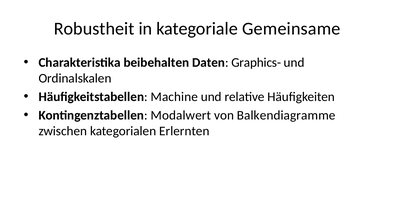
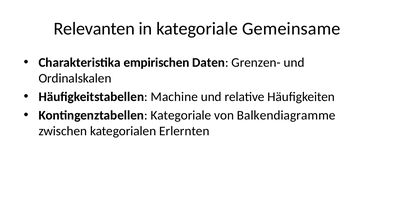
Robustheit: Robustheit -> Relevanten (94, 29)
beibehalten: beibehalten -> empirischen (156, 63)
Graphics-: Graphics- -> Grenzen- (256, 63)
Kontingenztabellen Modalwert: Modalwert -> Kategoriale (181, 115)
